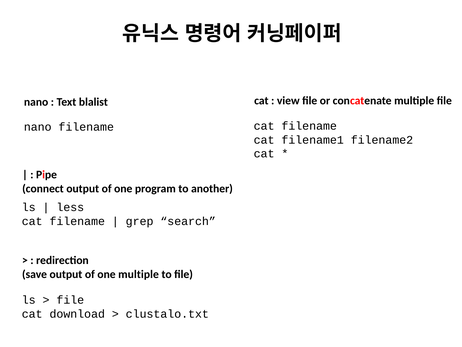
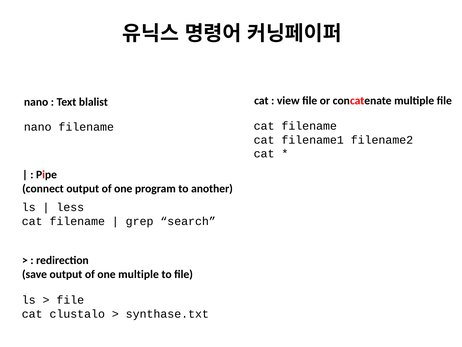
download: download -> clustalo (77, 313)
clustalo.txt: clustalo.txt -> synthase.txt (167, 313)
